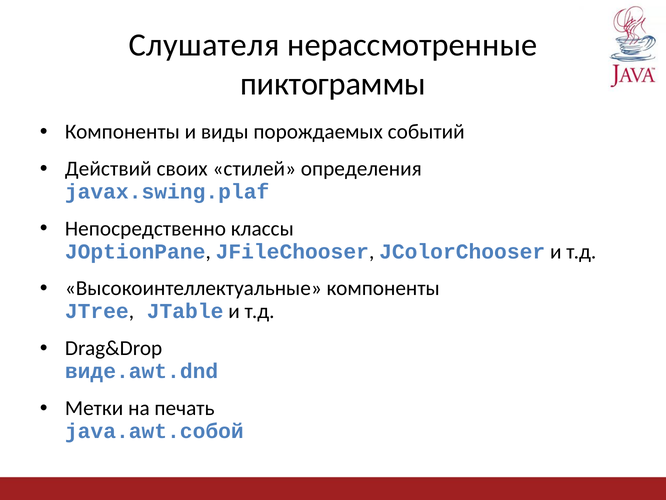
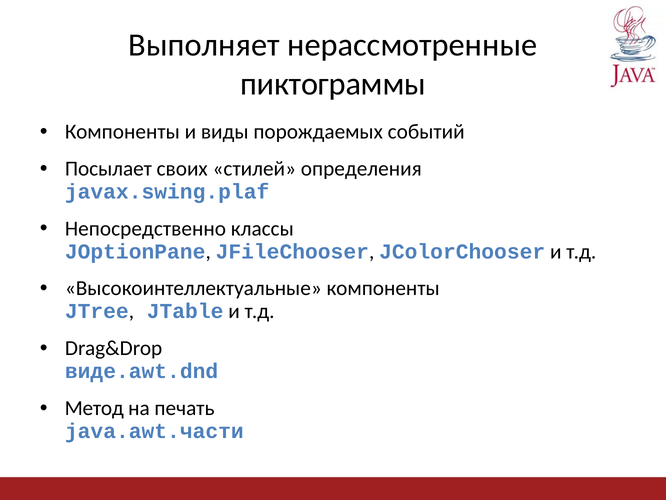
Слушателя: Слушателя -> Выполняет (204, 45)
Действий: Действий -> Посылает (108, 169)
Метки: Метки -> Метод (94, 408)
java.awt.собой: java.awt.собой -> java.awt.части (154, 431)
